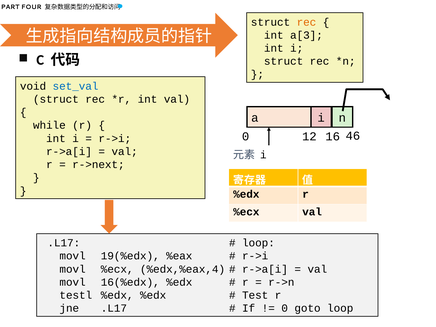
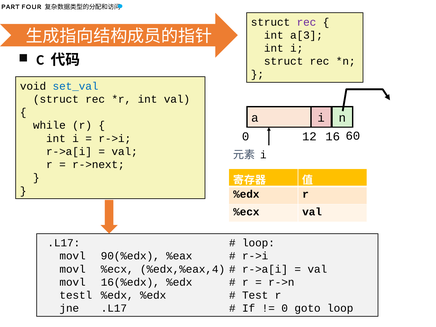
rec colour: orange -> purple (306, 22)
46: 46 -> 60 (353, 136)
19(%edx: 19(%edx -> 90(%edx (130, 256)
